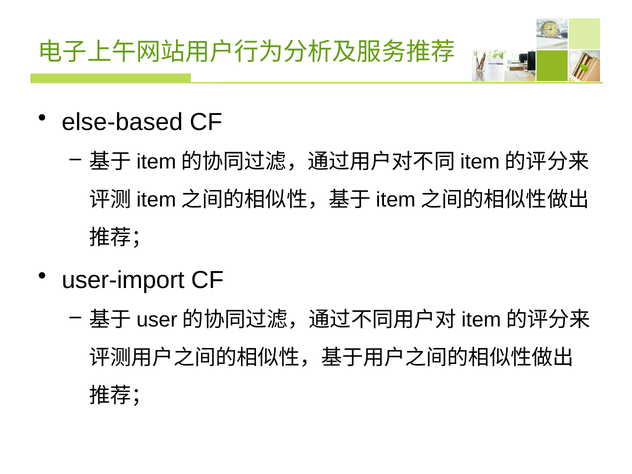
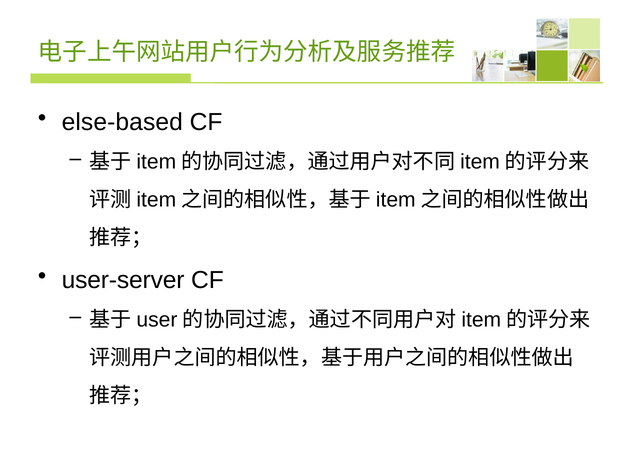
user-import: user-import -> user-server (123, 280)
